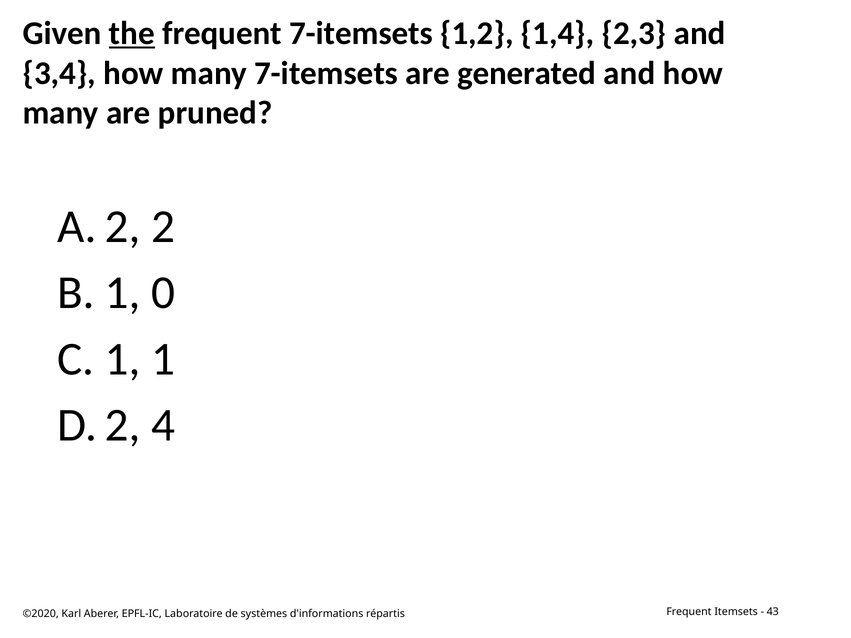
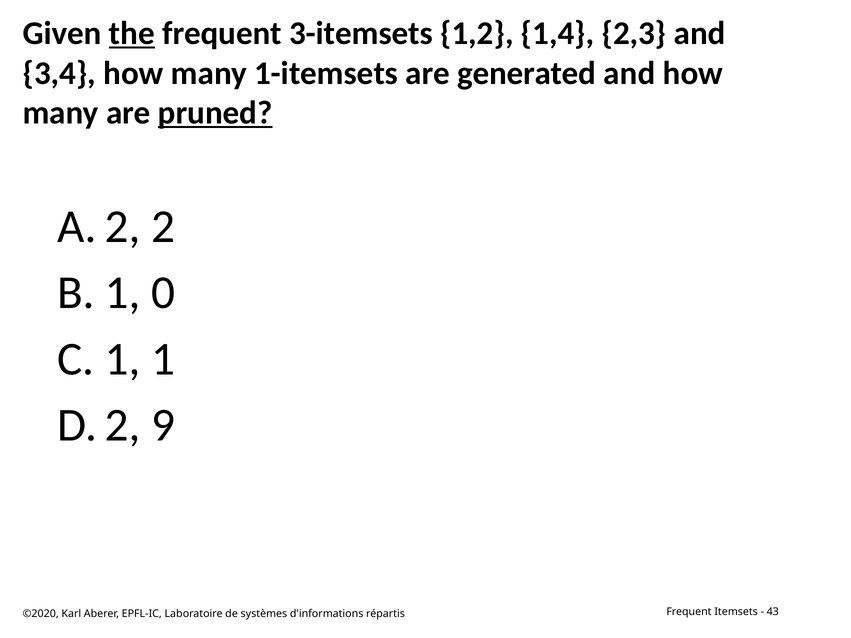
frequent 7-itemsets: 7-itemsets -> 3-itemsets (361, 33)
many 7-itemsets: 7-itemsets -> 1-itemsets (326, 73)
pruned underline: none -> present (215, 113)
4: 4 -> 9 (163, 425)
